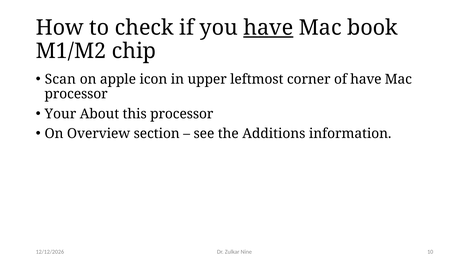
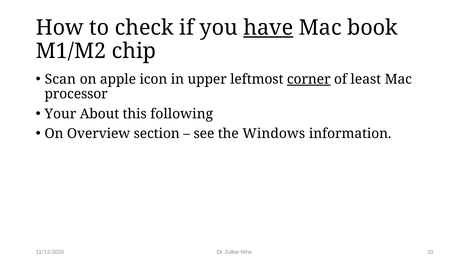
corner underline: none -> present (309, 79)
of have: have -> least (366, 79)
this processor: processor -> following (182, 114)
Additions: Additions -> Windows (274, 133)
